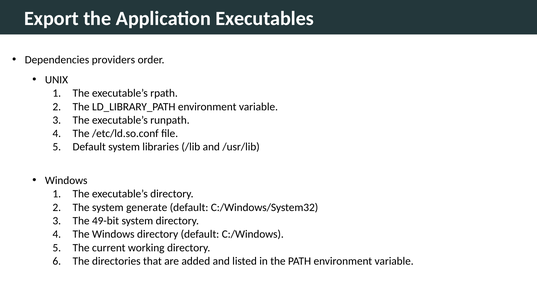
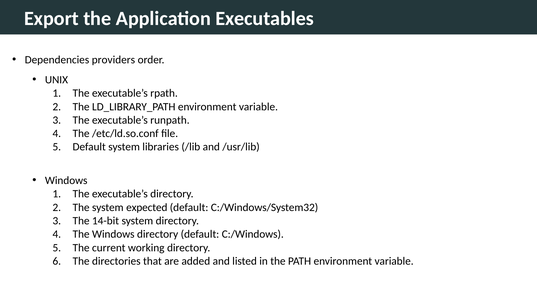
generate: generate -> expected (147, 207)
49-bit: 49-bit -> 14-bit (106, 221)
